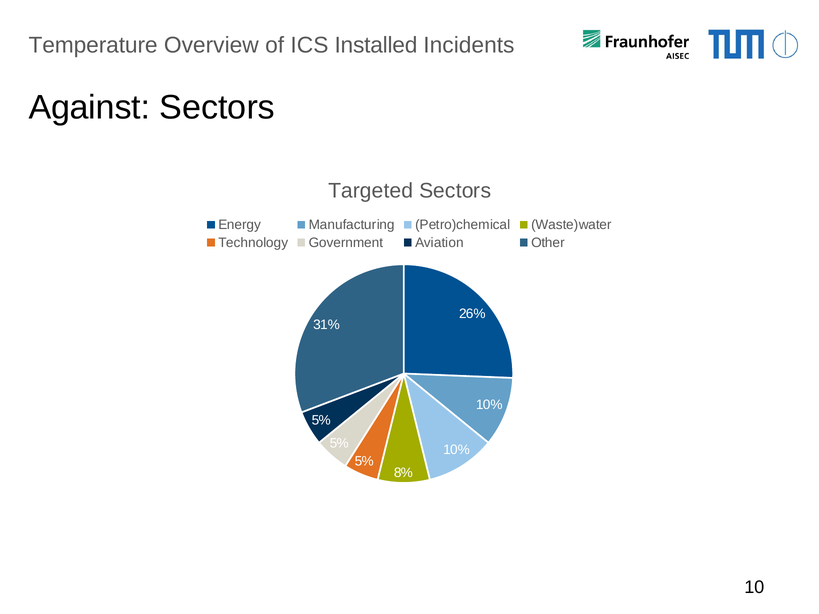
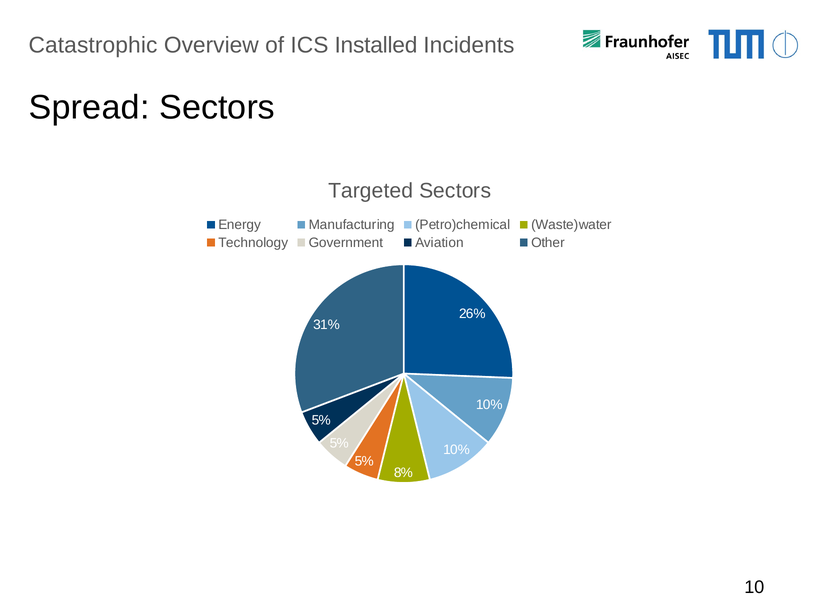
Temperature: Temperature -> Catastrophic (93, 45)
Against: Against -> Spread (89, 107)
